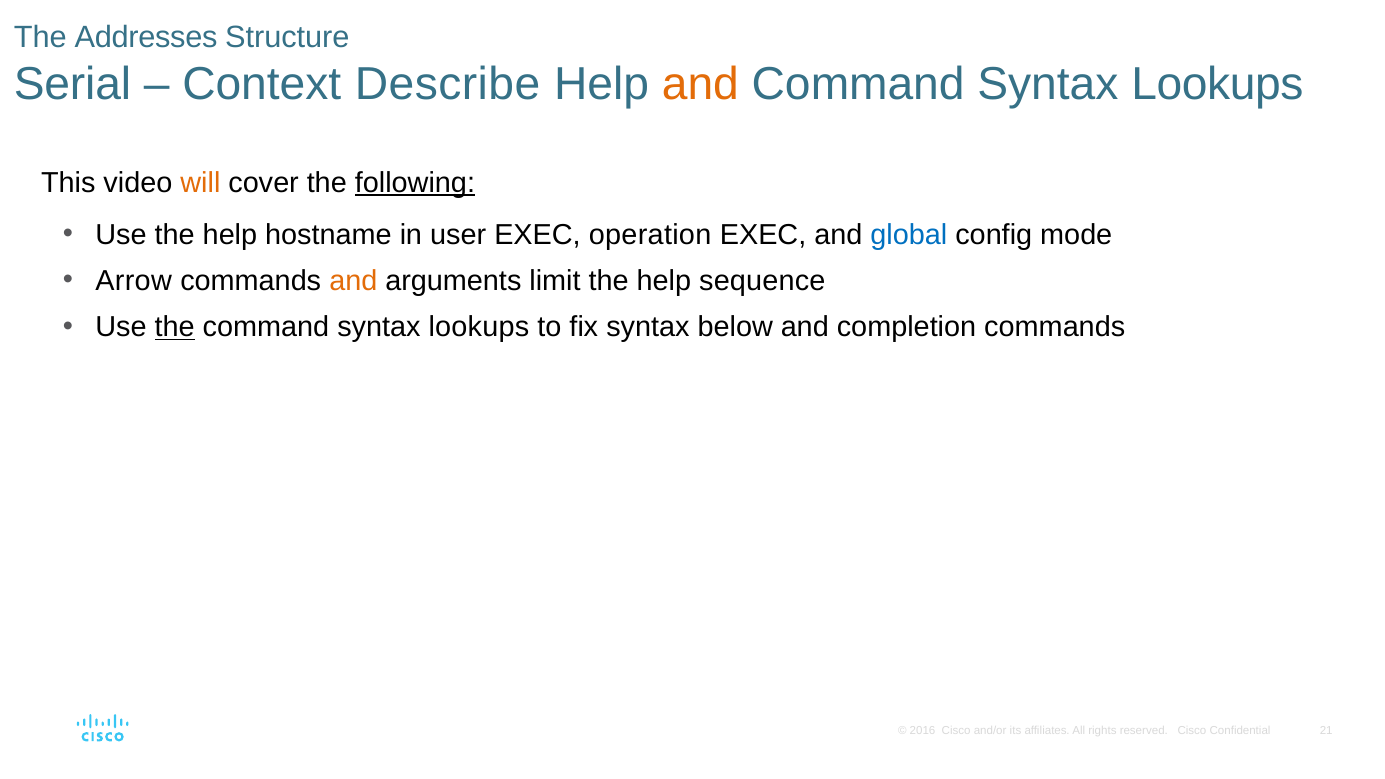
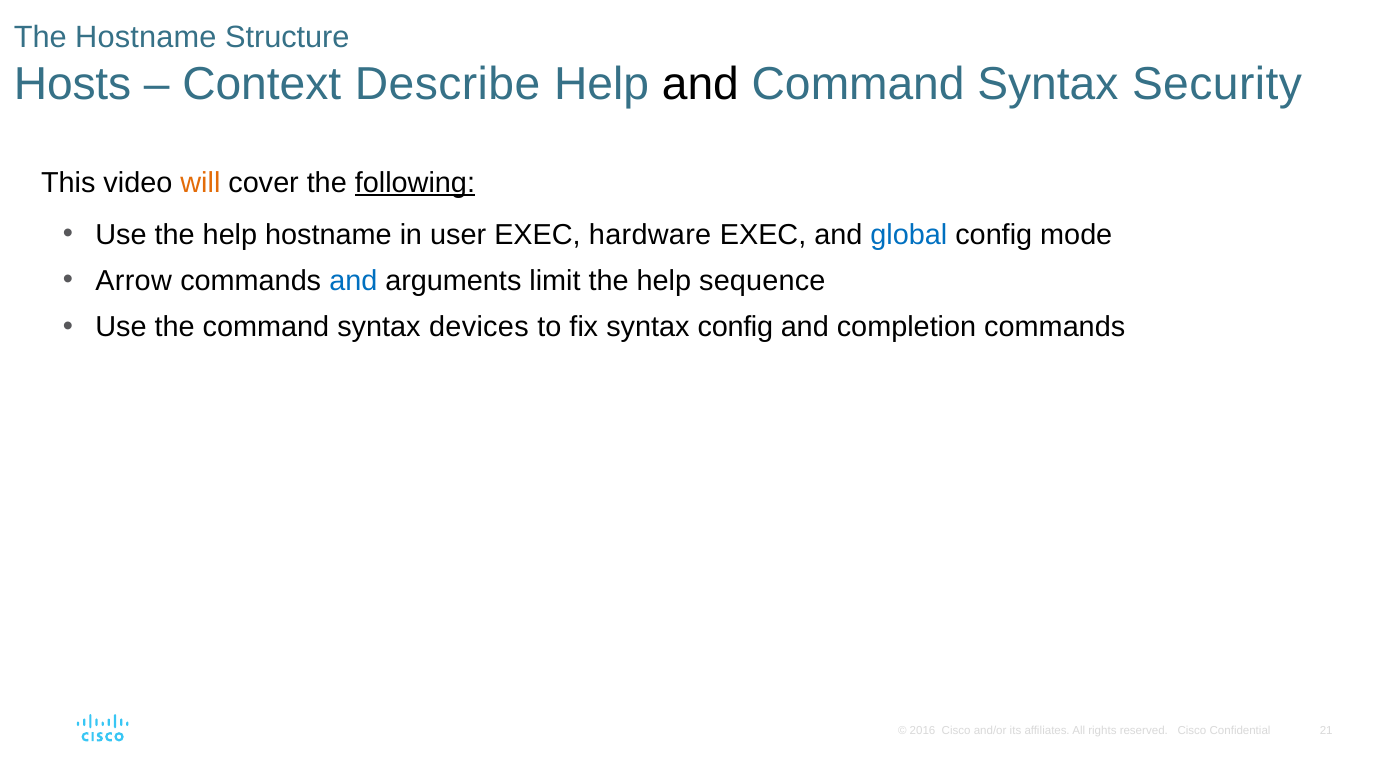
The Addresses: Addresses -> Hostname (146, 37)
Serial: Serial -> Hosts (72, 85)
and colour: orange -> black (700, 85)
Lookups: Lookups -> Security (1217, 85)
operation: operation -> hardware (650, 235)
and colour: orange -> blue (353, 281)
the underline: present -> none (175, 327)
lookups: lookups -> devices (479, 327)
syntax below: below -> config (735, 327)
